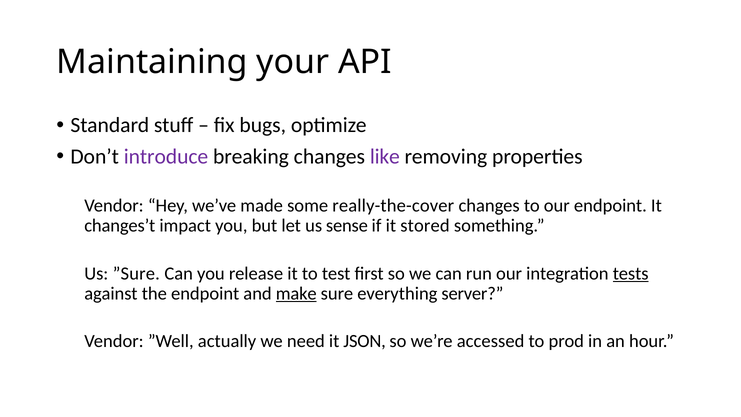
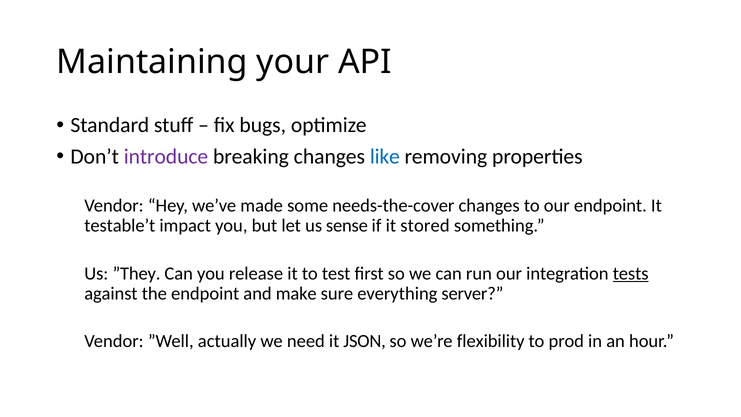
like colour: purple -> blue (385, 156)
really-the-cover: really-the-cover -> needs-the-cover (393, 206)
changes’t: changes’t -> testable’t (120, 226)
”Sure: ”Sure -> ”They (136, 273)
make underline: present -> none (296, 293)
accessed: accessed -> flexibility (491, 341)
